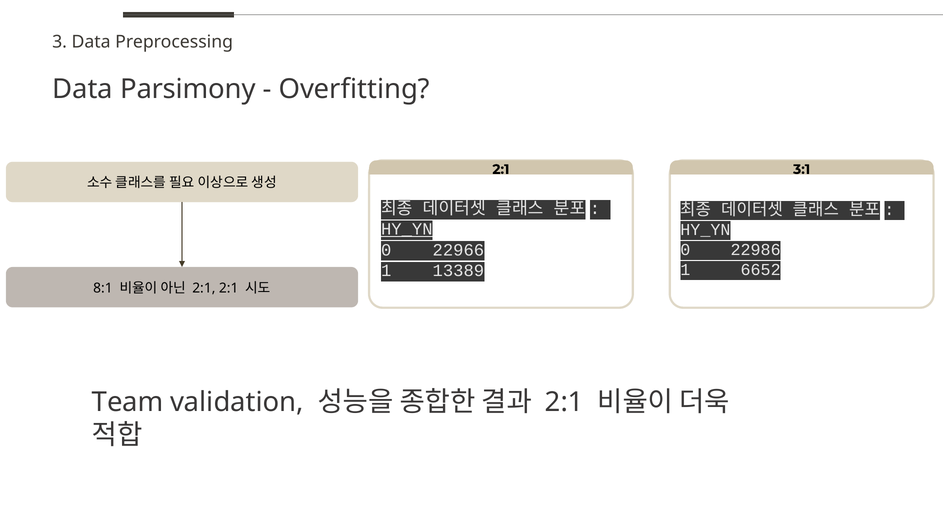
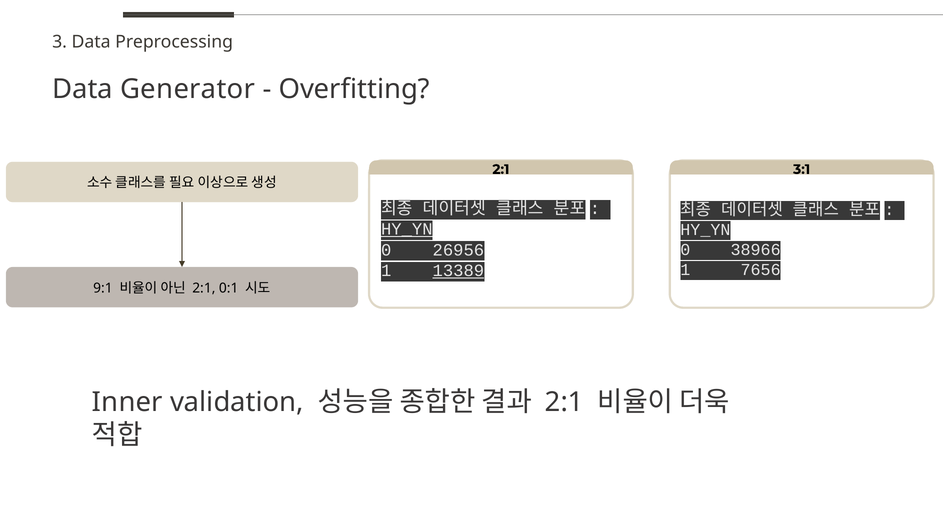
Parsimony: Parsimony -> Generator (188, 89)
22986: 22986 -> 38966 (756, 250)
22966: 22966 -> 26956 (458, 250)
6652: 6652 -> 7656 (761, 270)
13389 underline: none -> present (458, 271)
8:1: 8:1 -> 9:1 (103, 288)
2:1 2:1: 2:1 -> 0:1 (229, 288)
Team: Team -> Inner (127, 403)
